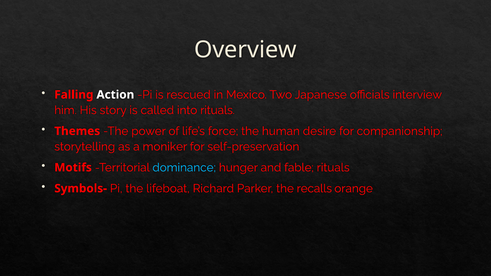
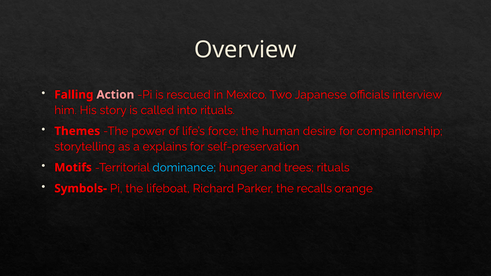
Action colour: white -> pink (115, 95)
moniker: moniker -> explains (165, 147)
fable: fable -> trees (299, 168)
